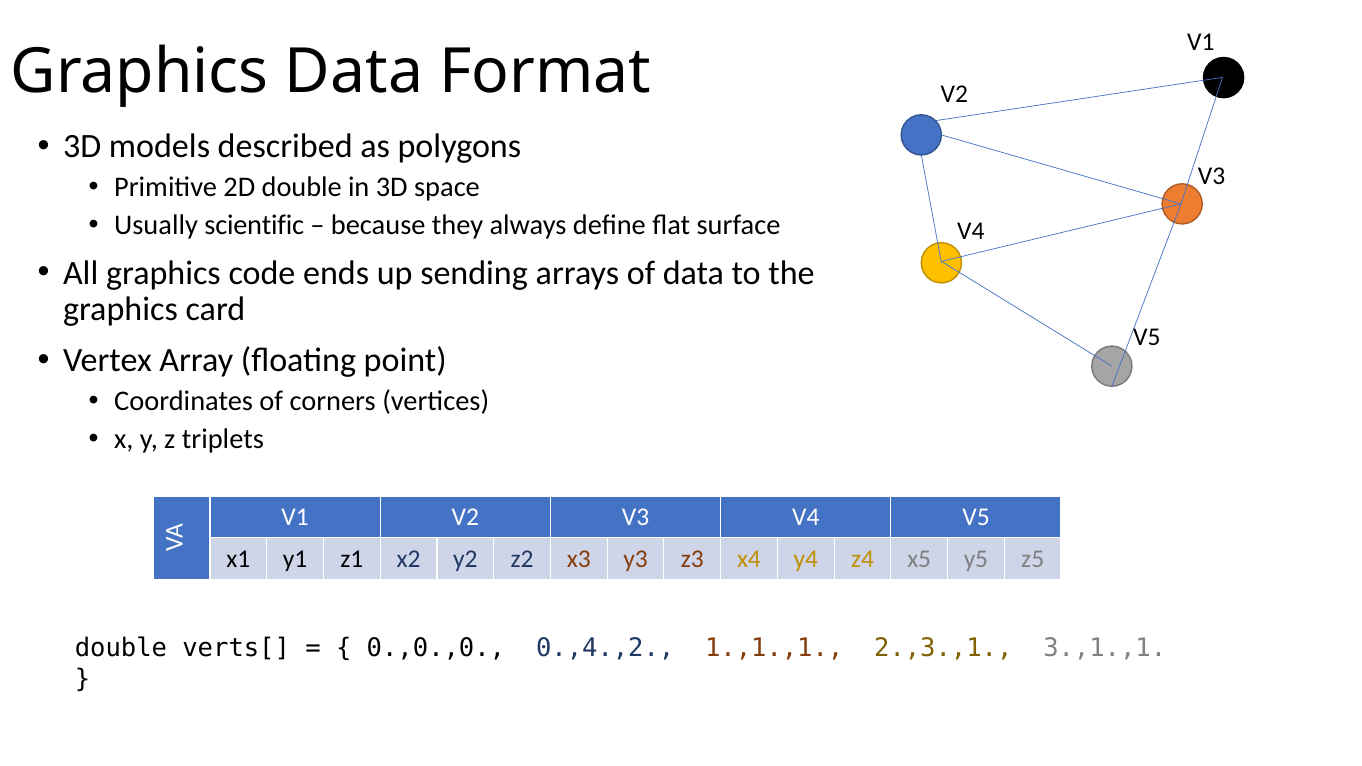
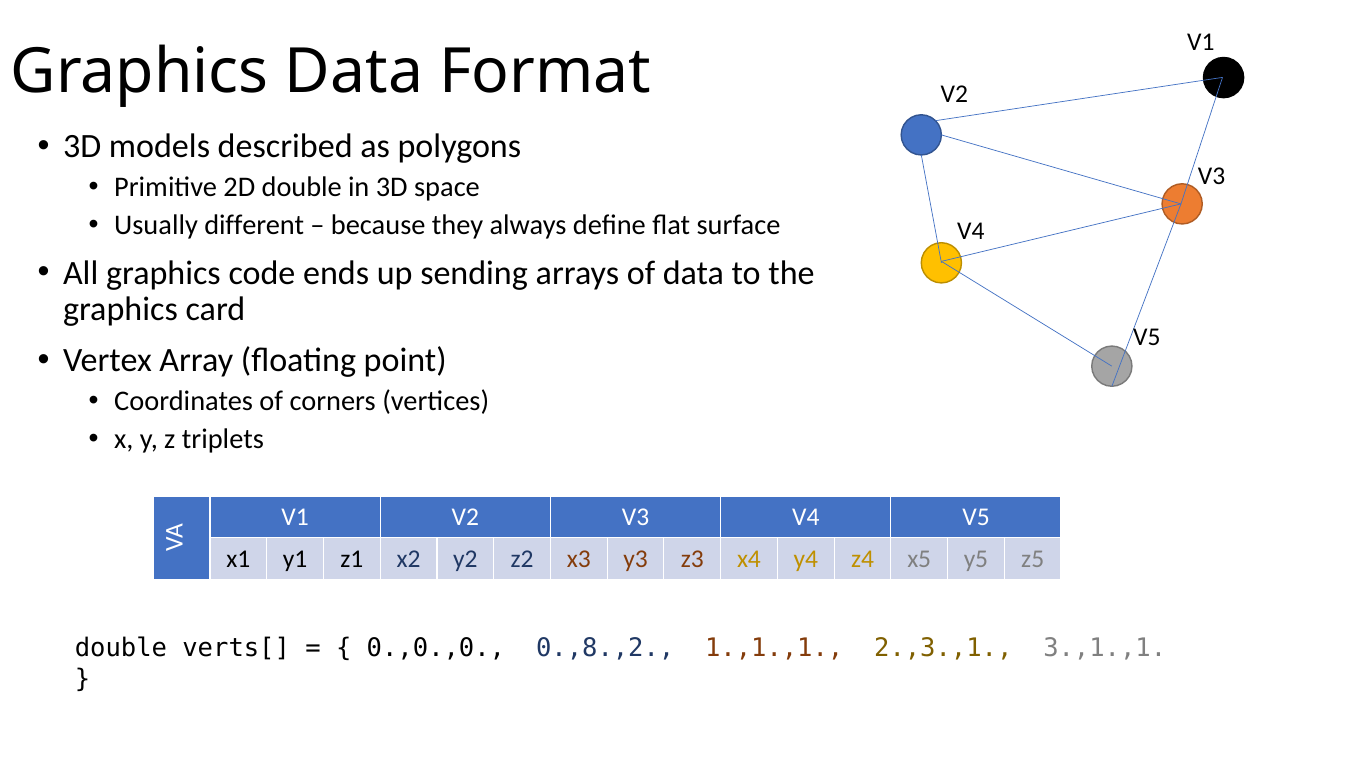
scientific: scientific -> different (254, 225)
0.,4.,2: 0.,4.,2 -> 0.,8.,2 (605, 648)
